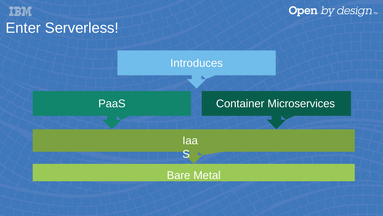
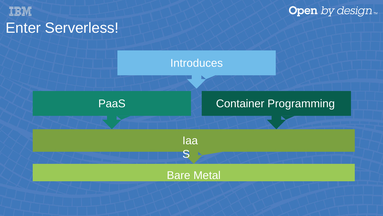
Microservices: Microservices -> Programming (301, 103)
